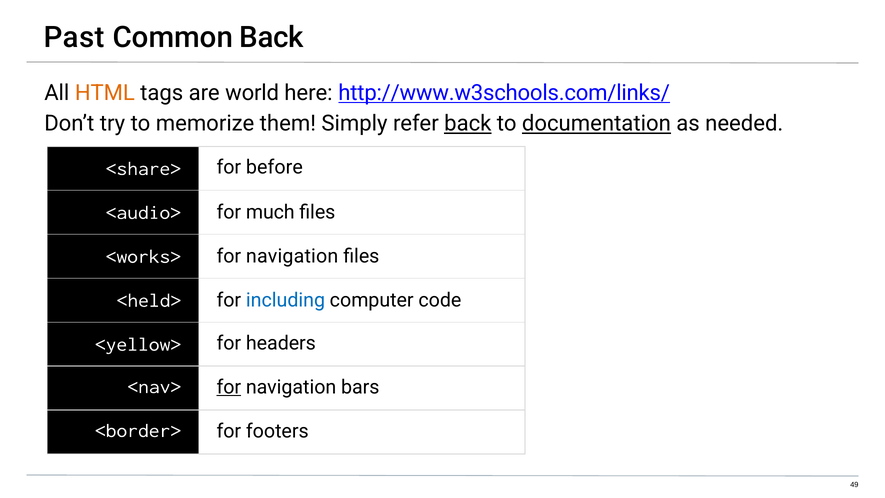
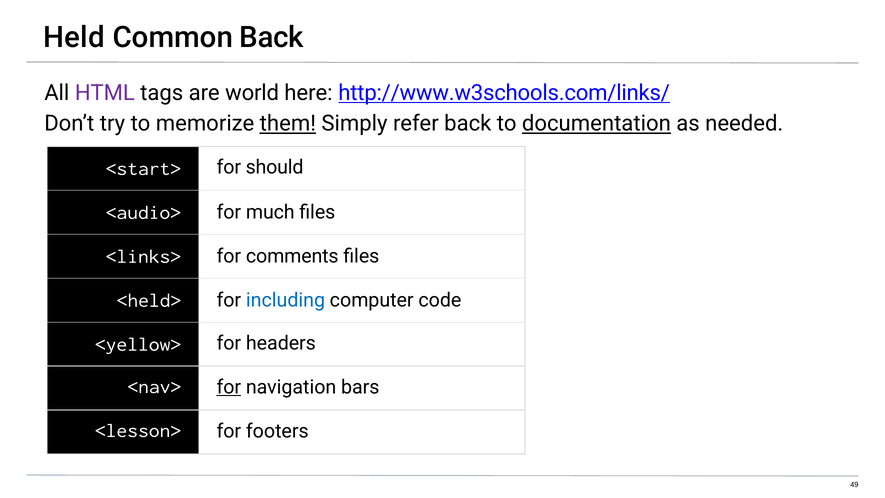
Past: Past -> Held (74, 37)
HTML colour: orange -> purple (105, 93)
them underline: none -> present (288, 124)
back underline: present -> none (468, 124)
<share>: <share> -> <start> (143, 168)
before: before -> should (275, 167)
<works>: <works> -> <links> (143, 256)
navigation: navigation -> comments (292, 256)
<border>: <border> -> <lesson> (138, 430)
